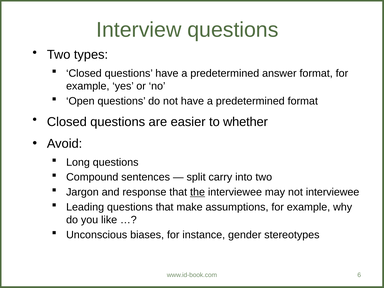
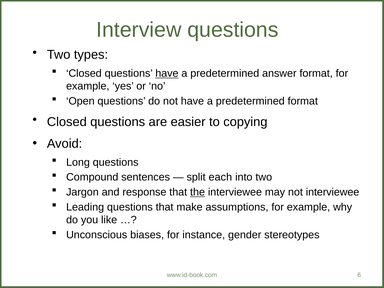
have underline: none -> present (167, 73)
whether: whether -> copying (245, 122)
carry: carry -> each (220, 177)
